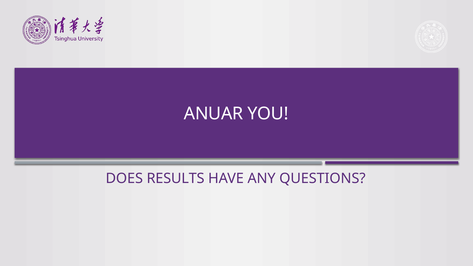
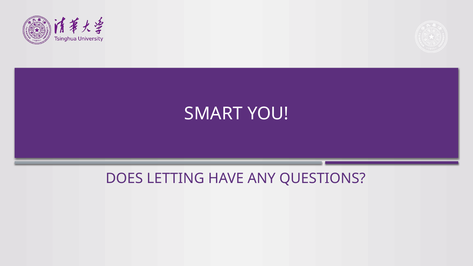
ANUAR: ANUAR -> SMART (213, 114)
RESULTS: RESULTS -> LETTING (175, 178)
